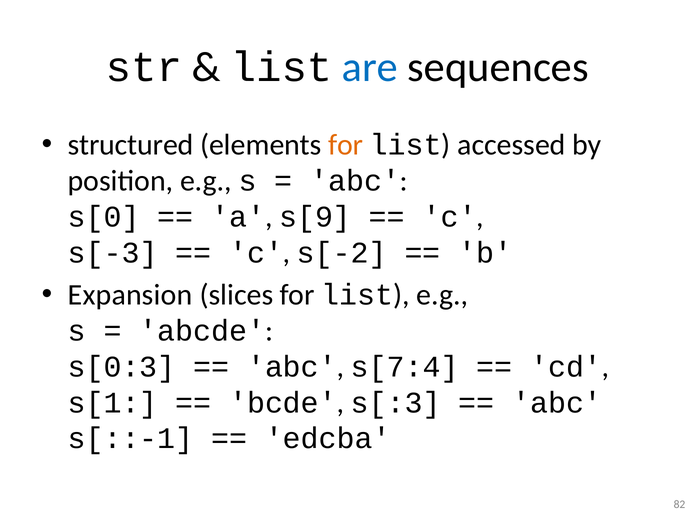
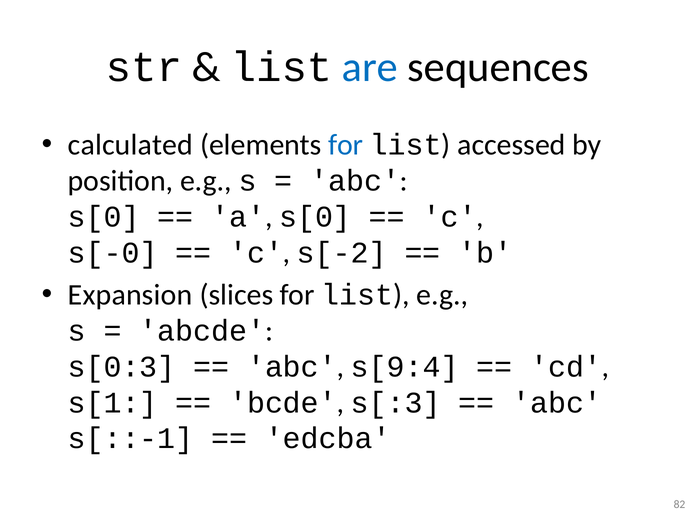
structured: structured -> calculated (130, 145)
for colour: orange -> blue (346, 145)
a s[9: s[9 -> s[0 (315, 217)
s[-3: s[-3 -> s[-0 (113, 253)
s[7:4: s[7:4 -> s[9:4 (405, 367)
